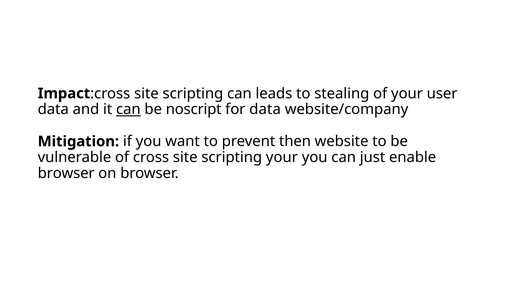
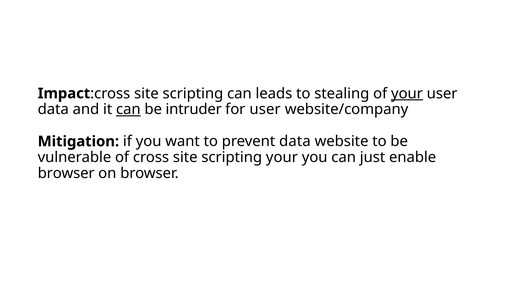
your underline: none -> present (407, 94)
noscript: noscript -> intruder (194, 110)
for data: data -> user (265, 110)
prevent then: then -> data (295, 142)
